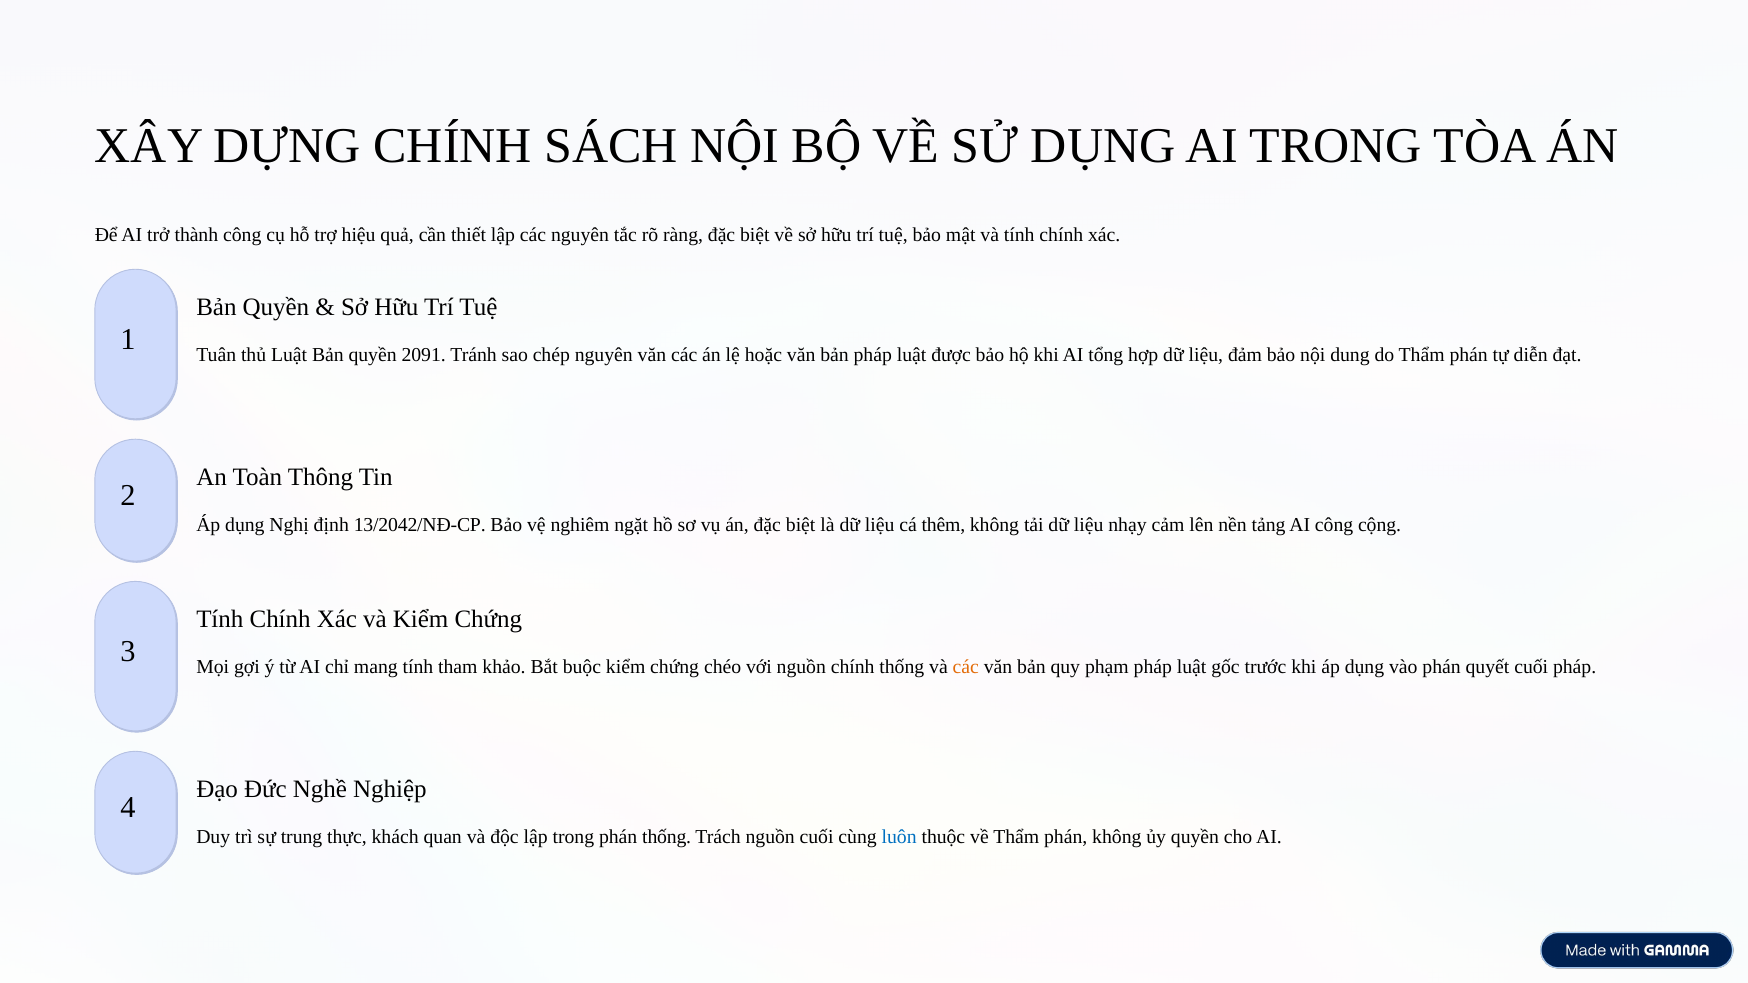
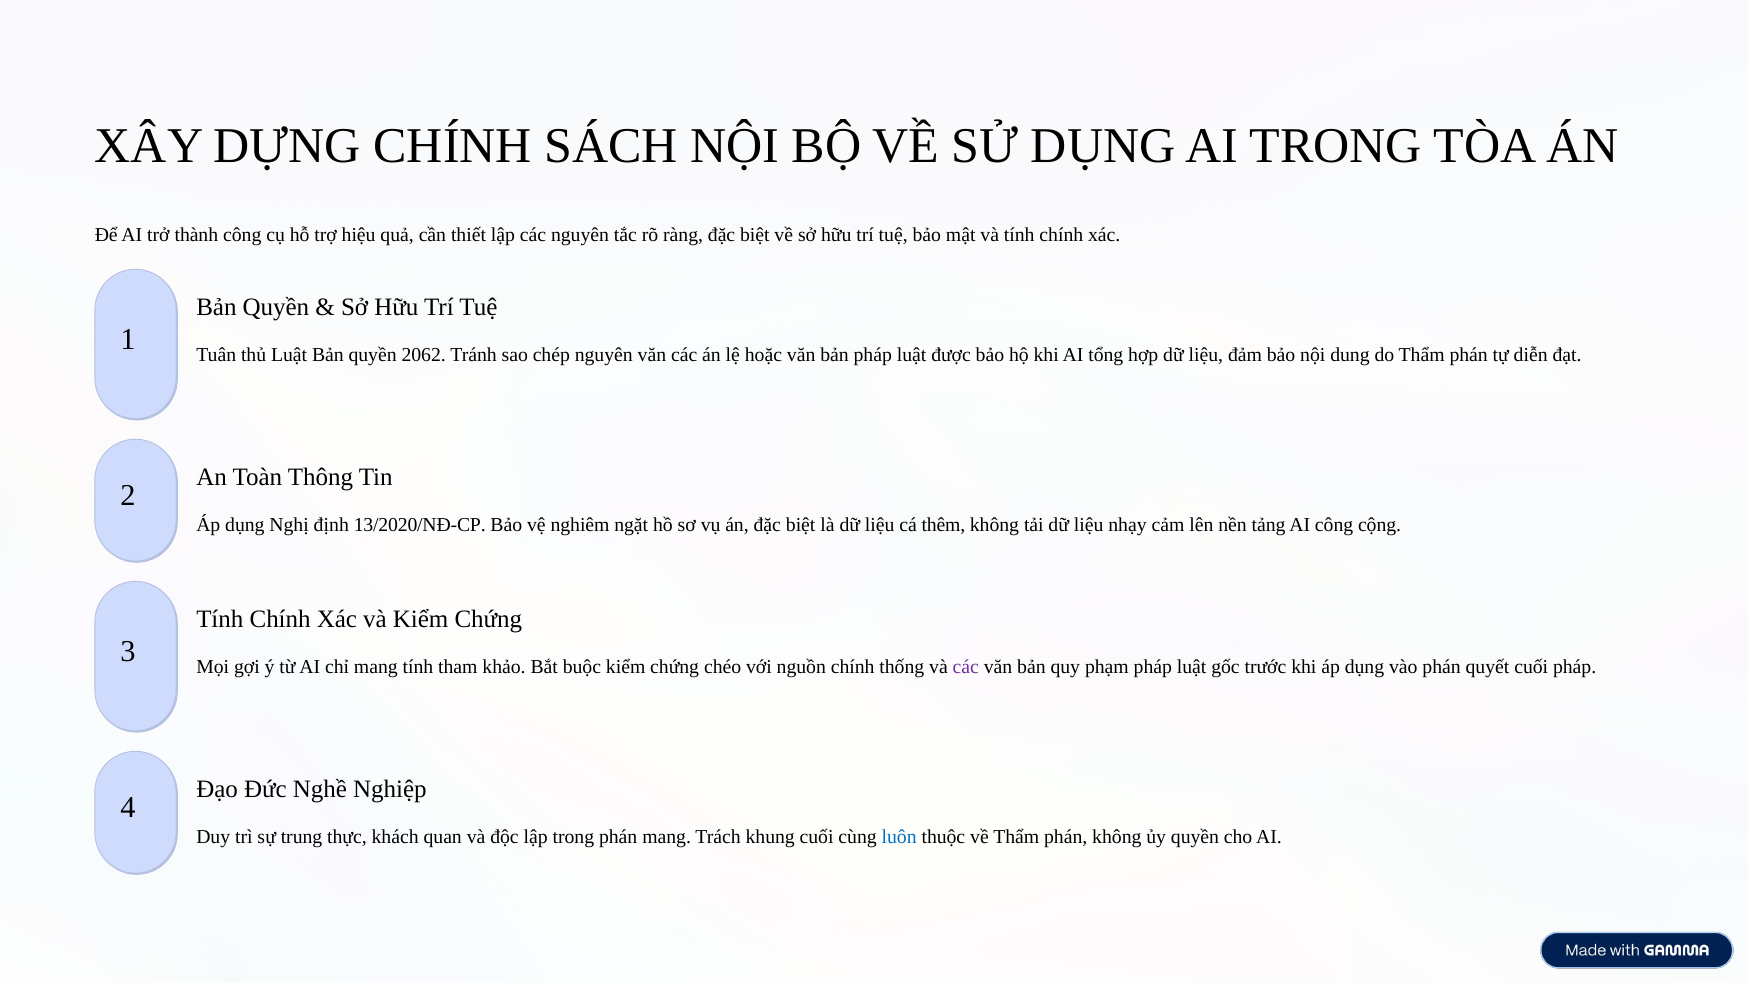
2091: 2091 -> 2062 (424, 355)
13/2042/NĐ-CP: 13/2042/NĐ-CP -> 13/2020/NĐ-CP (420, 525)
các colour: orange -> purple (966, 667)
phán thống: thống -> mang (667, 837)
Trách nguồn: nguồn -> khung (770, 837)
